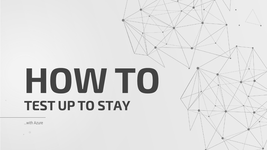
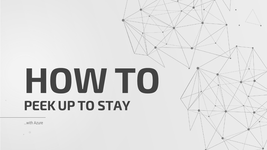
TEST: TEST -> PEEK (40, 106)
